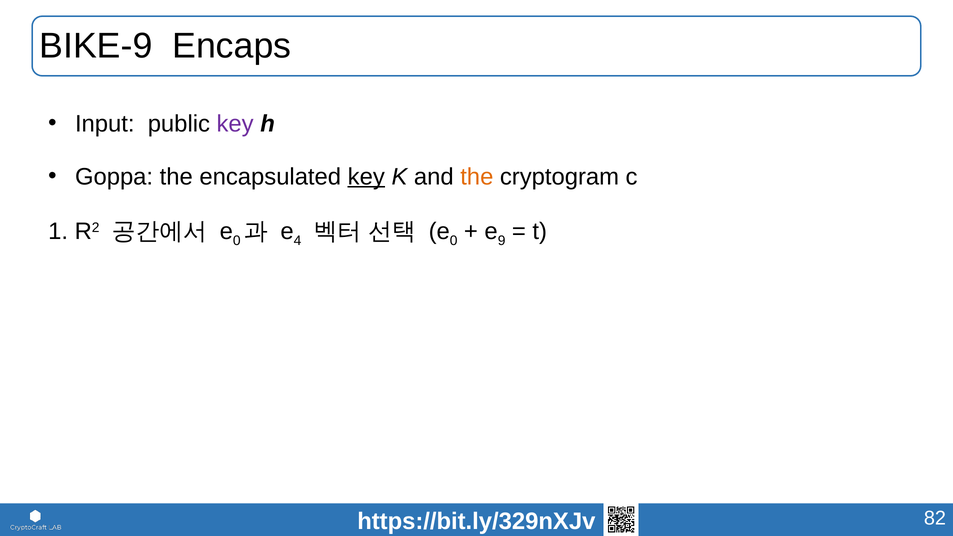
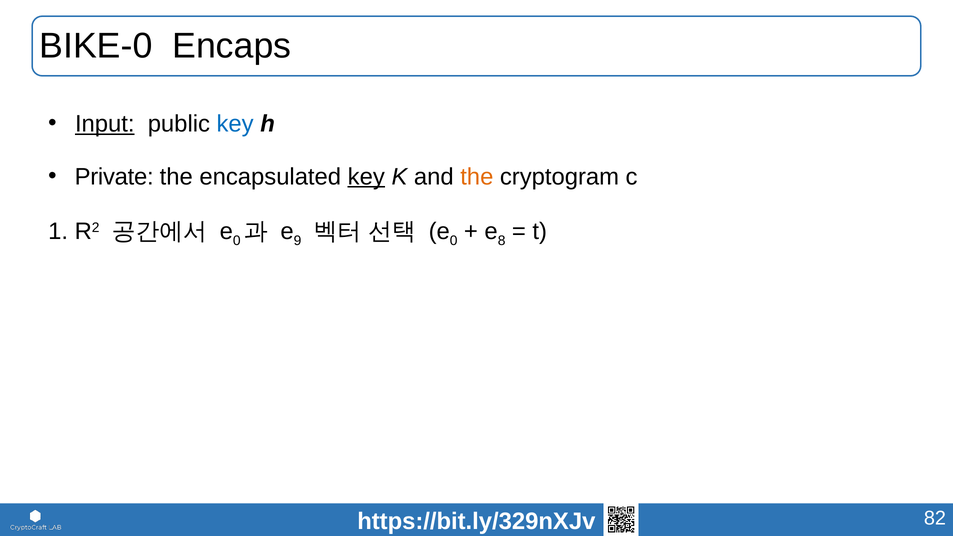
BIKE-9: BIKE-9 -> BIKE-0 (96, 46)
Input underline: none -> present (105, 124)
key colour: purple -> blue (235, 124)
Goppa: Goppa -> Private (114, 177)
4: 4 -> 9 (297, 241)
9: 9 -> 8 (502, 241)
